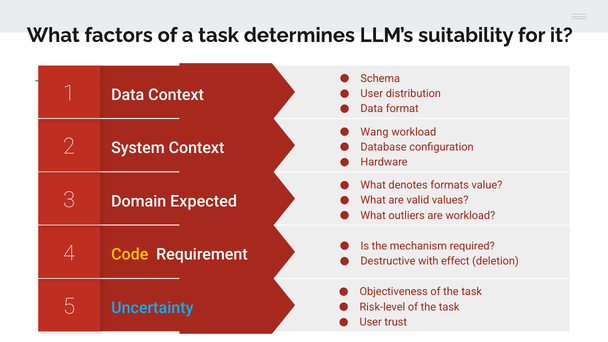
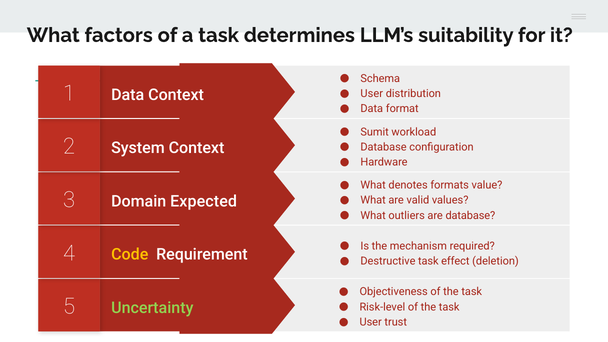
Wang: Wang -> Sumit (375, 132)
are workload: workload -> database (470, 215)
Destructive with: with -> task (428, 261)
Uncertainty colour: light blue -> light green (152, 308)
